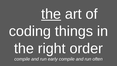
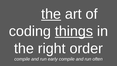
things underline: none -> present (74, 31)
